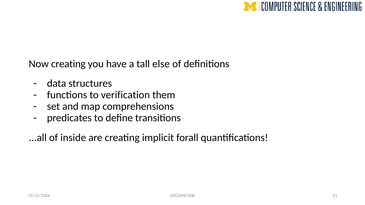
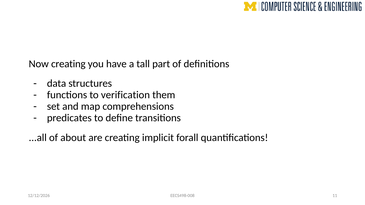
else: else -> part (161, 64)
inside: inside -> about (73, 138)
